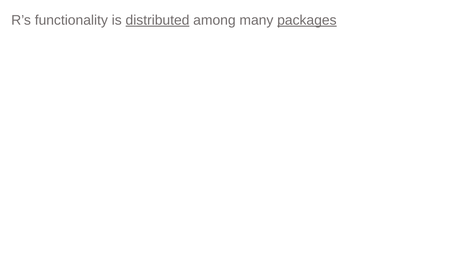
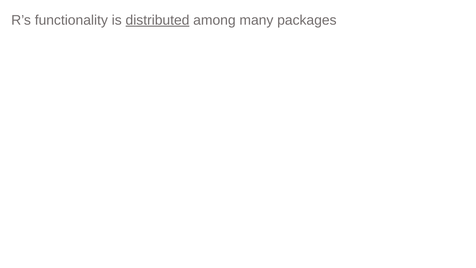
packages underline: present -> none (307, 20)
